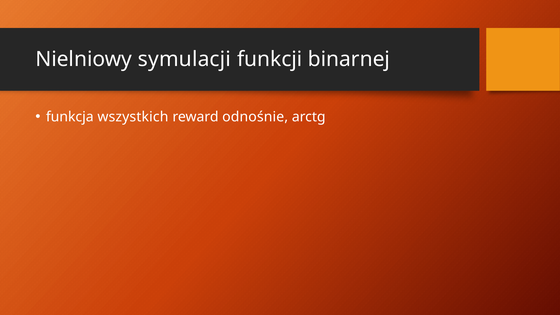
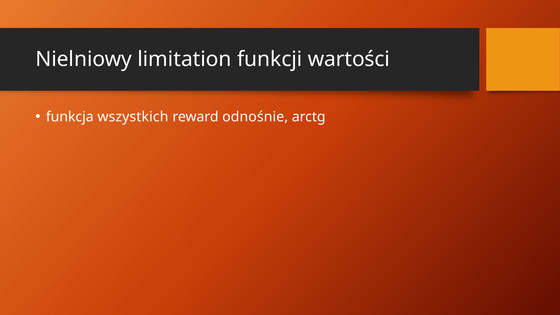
symulacji: symulacji -> limitation (185, 59)
binarnej: binarnej -> wartości (349, 59)
